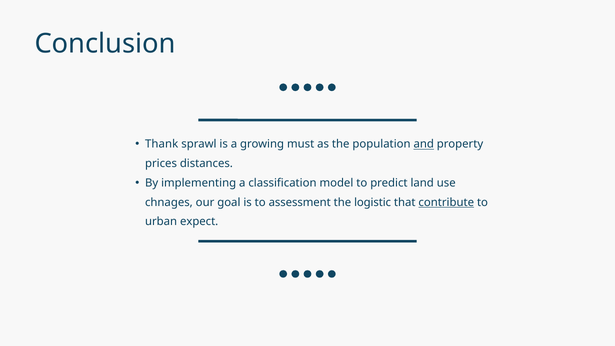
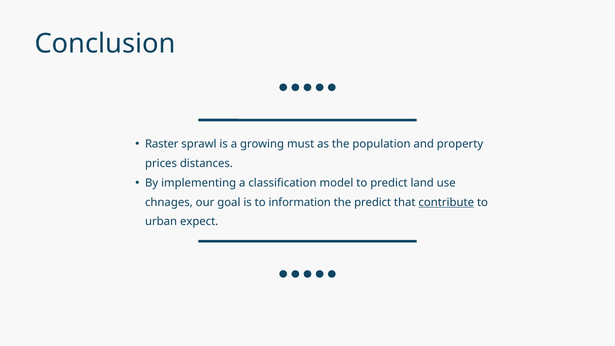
Thank: Thank -> Raster (162, 144)
and underline: present -> none (424, 144)
assessment: assessment -> information (300, 202)
the logistic: logistic -> predict (373, 202)
